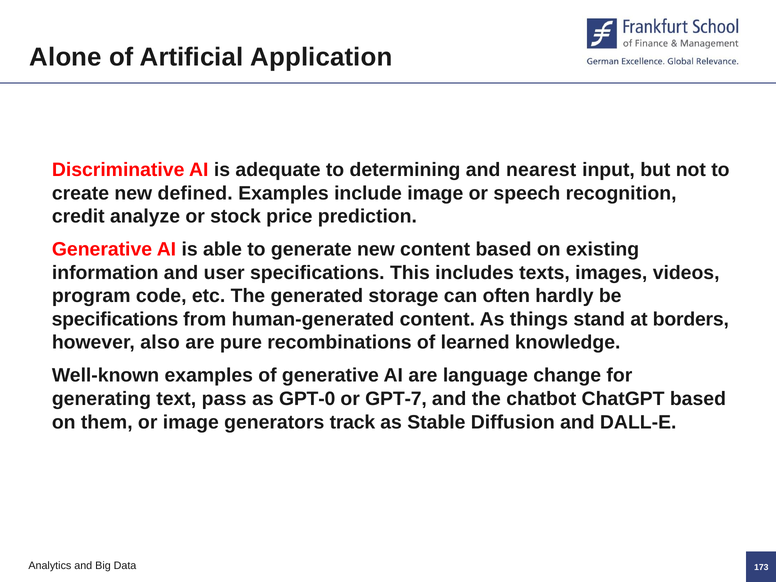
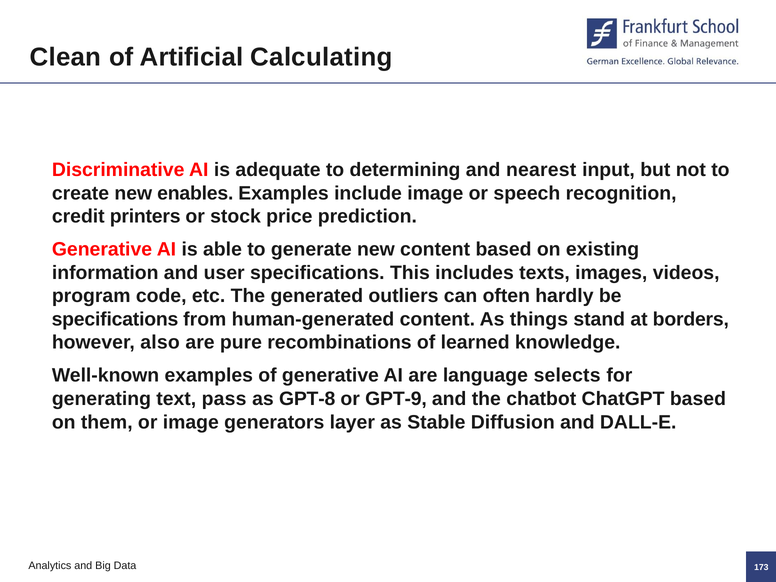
Alone: Alone -> Clean (66, 57)
Application: Application -> Calculating (321, 57)
defined: defined -> enables (195, 193)
analyze: analyze -> printers (145, 216)
storage: storage -> outliers (403, 296)
change: change -> selects (567, 376)
GPT-0: GPT-0 -> GPT-8 (307, 399)
GPT-7: GPT-7 -> GPT-9 (396, 399)
track: track -> layer (352, 422)
